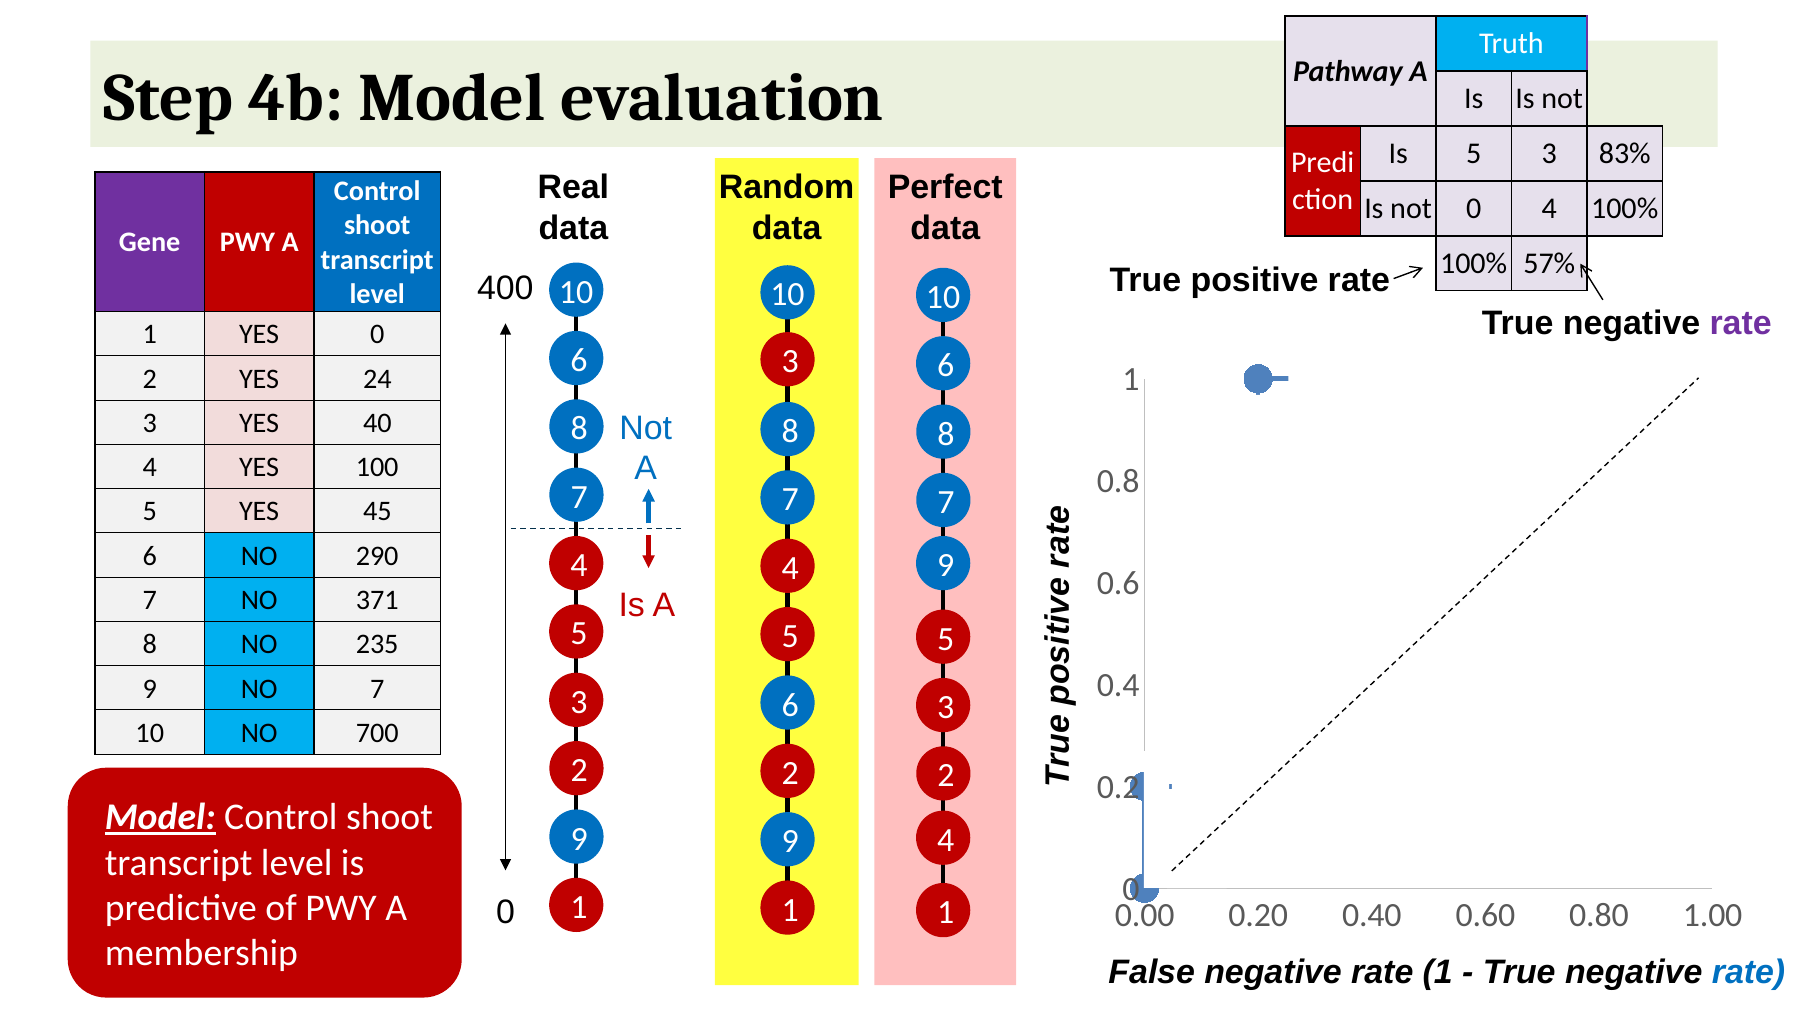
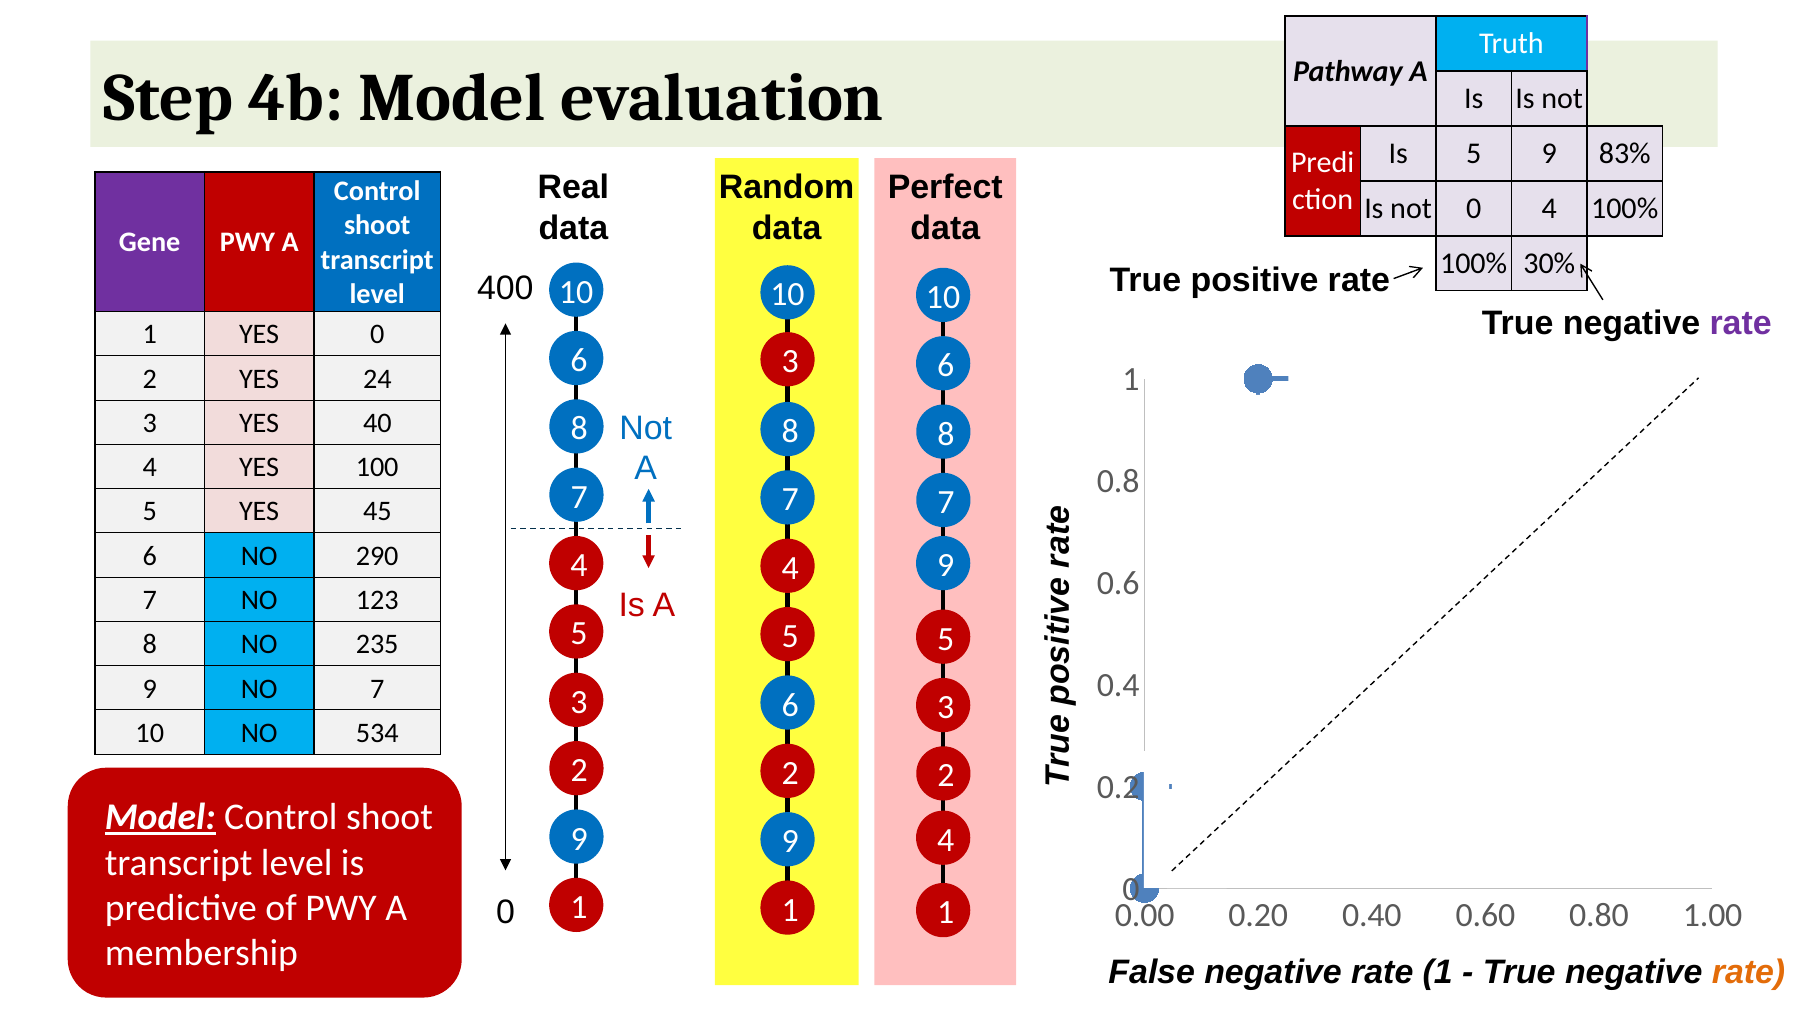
Is 5 3: 3 -> 9 (1549, 154)
57%: 57% -> 30% (1549, 264)
371: 371 -> 123 (377, 600)
700: 700 -> 534 (377, 733)
rate colour: blue -> orange (1749, 972)
